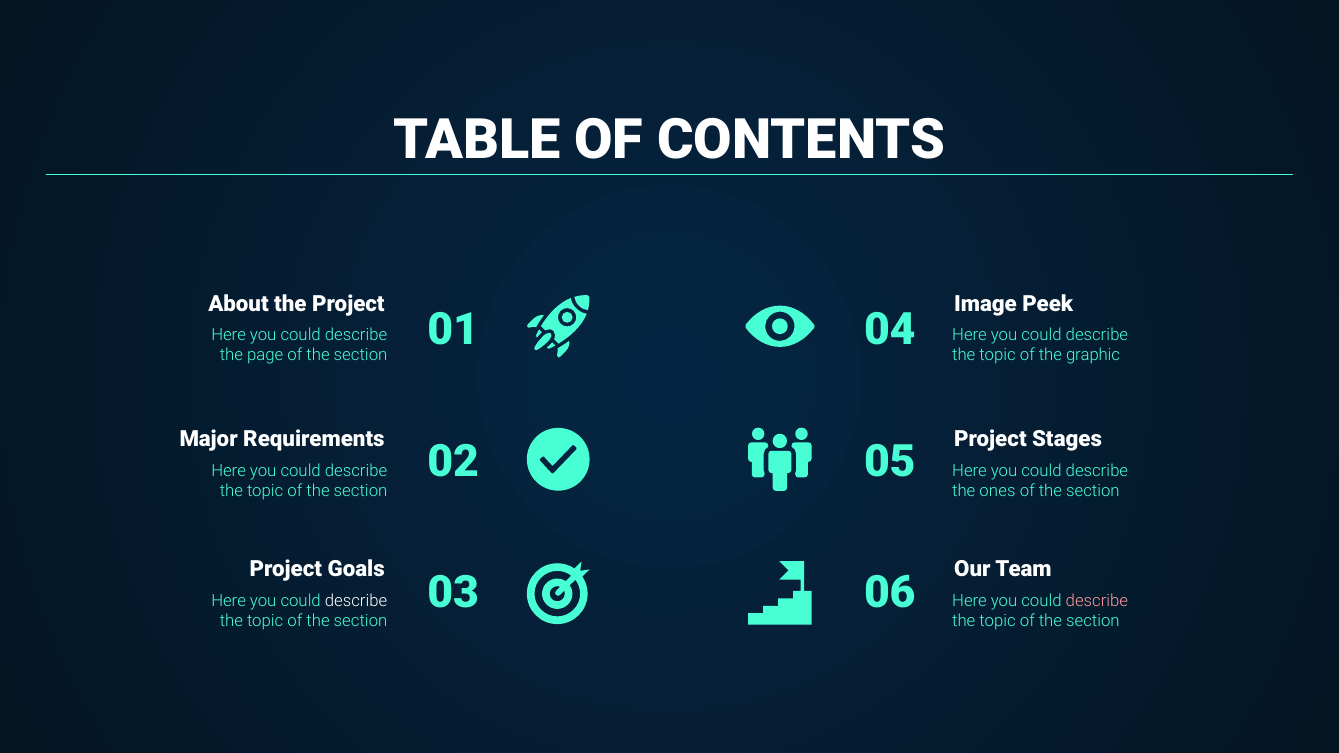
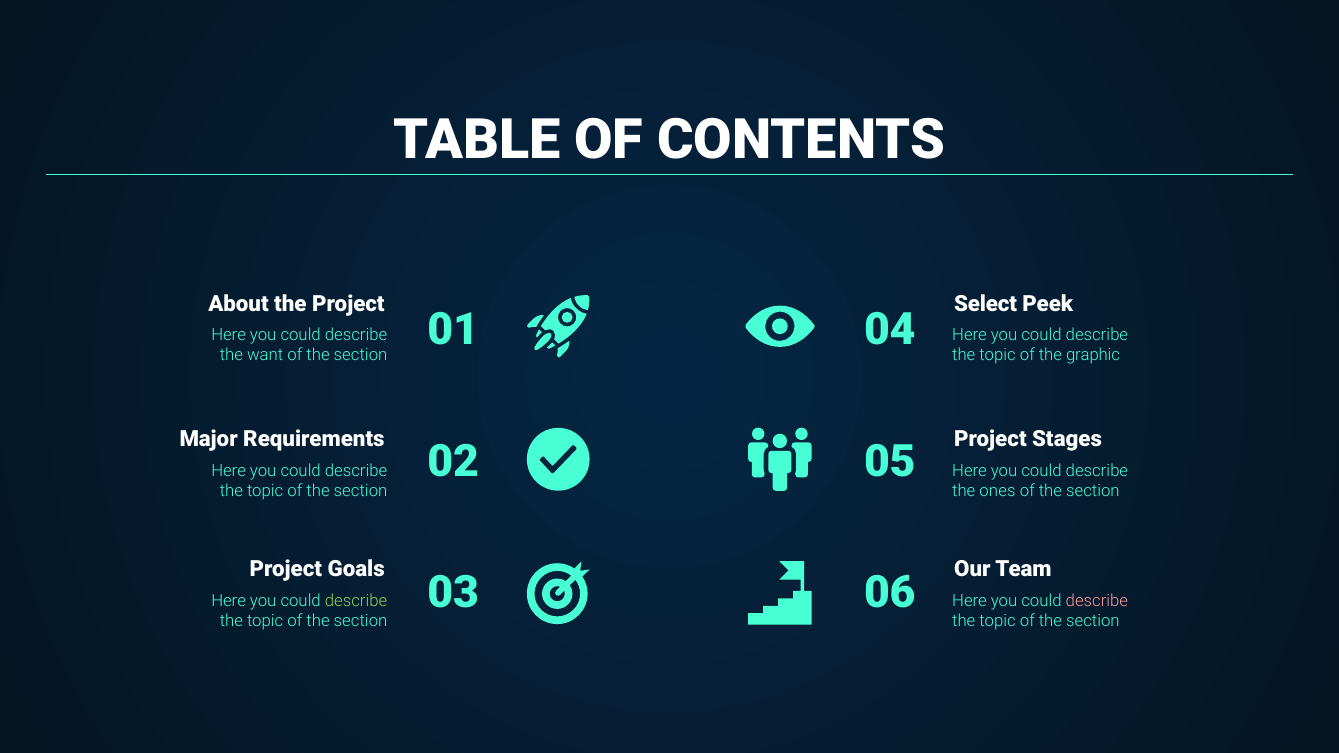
Image: Image -> Select (986, 304)
page: page -> want (265, 355)
describe colour: white -> light green (356, 601)
